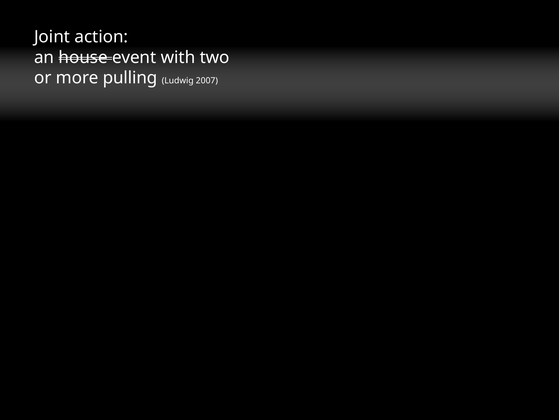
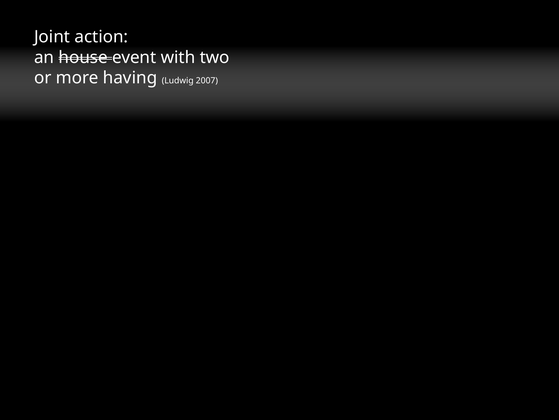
pulling: pulling -> having (130, 78)
